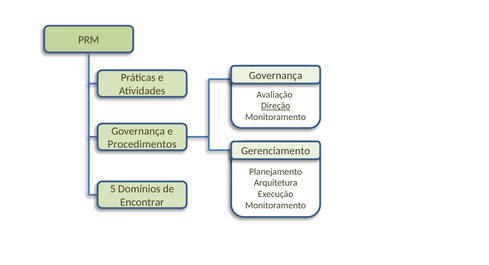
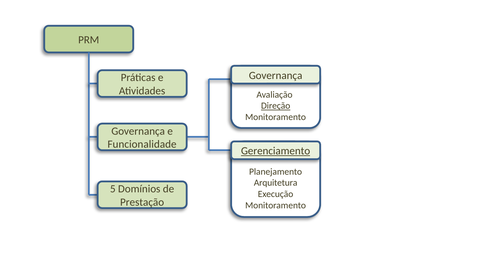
Procedimentos: Procedimentos -> Funcionalidade (142, 144)
Gerenciamento underline: none -> present (276, 151)
Encontrar: Encontrar -> Prestação (142, 202)
